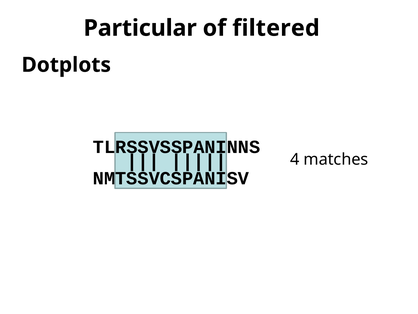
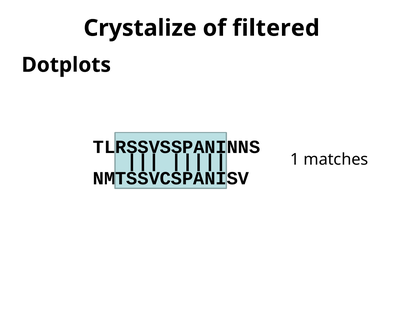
Particular: Particular -> Crystalize (140, 28)
4: 4 -> 1 (295, 159)
